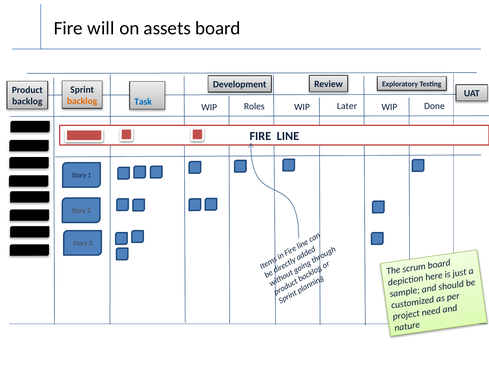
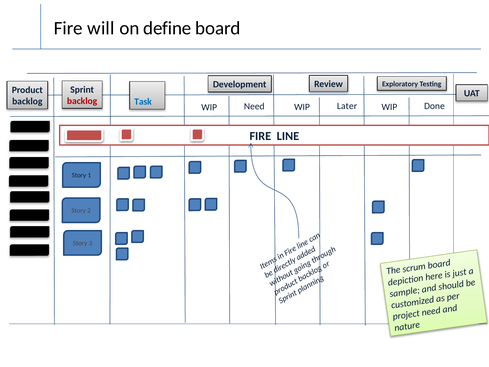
assets: assets -> define (167, 28)
backlog colour: orange -> red (82, 101)
WIP Roles: Roles -> Need (254, 106)
